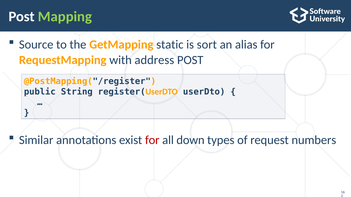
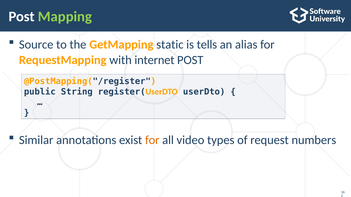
sort: sort -> tells (207, 45)
address: address -> internet (154, 60)
for colour: red -> orange (152, 140)
down: down -> video (190, 140)
